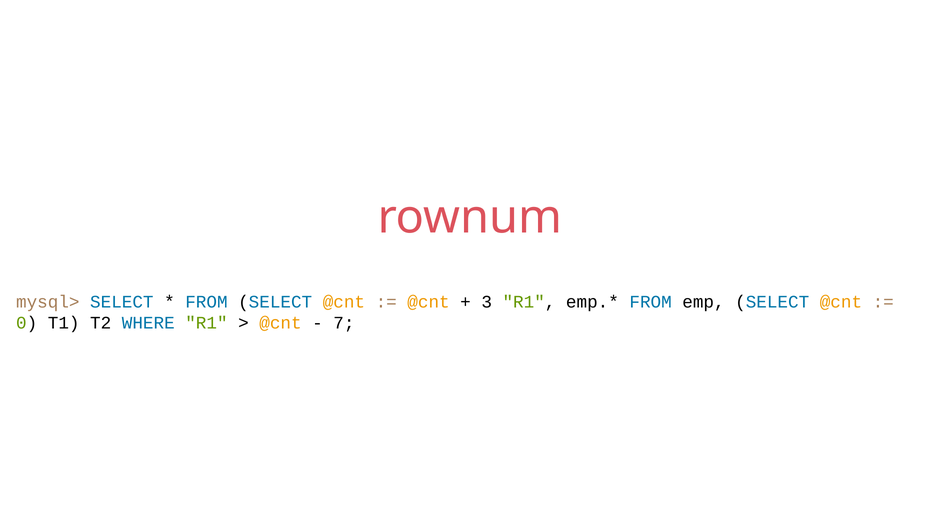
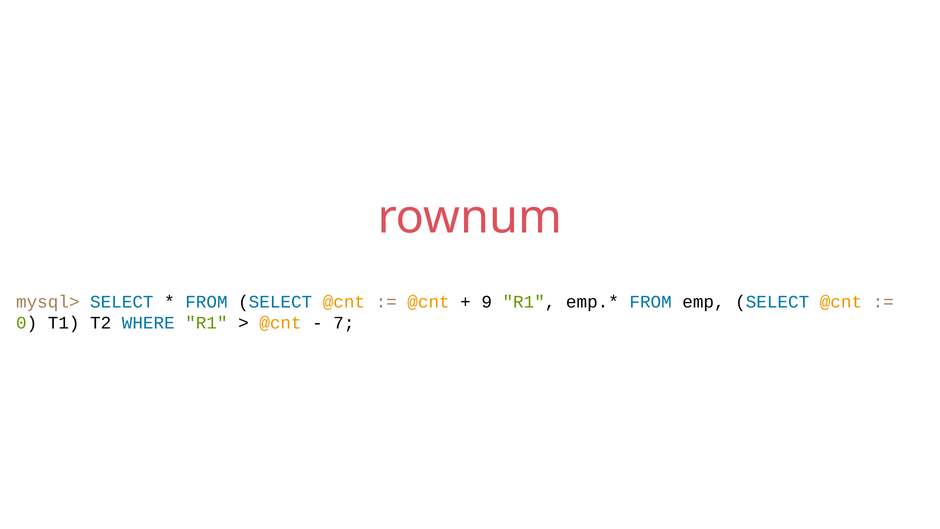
3: 3 -> 9 (487, 302)
